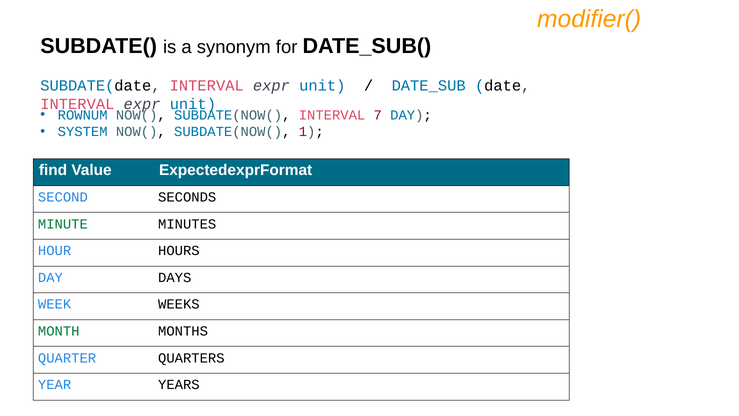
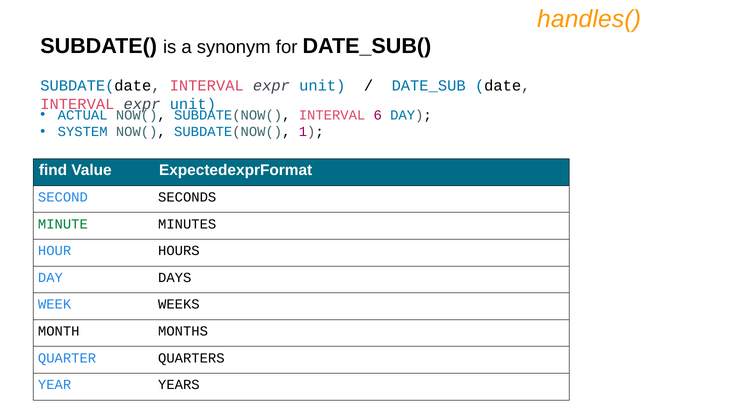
modifier(: modifier( -> handles( (589, 19)
ROWNUM: ROWNUM -> ACTUAL (83, 115)
7: 7 -> 6 (378, 115)
MONTH colour: green -> black (59, 331)
